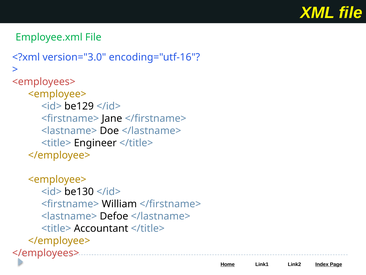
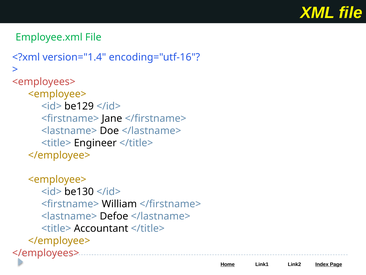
version="3.0: version="3.0 -> version="1.4 (74, 57)
